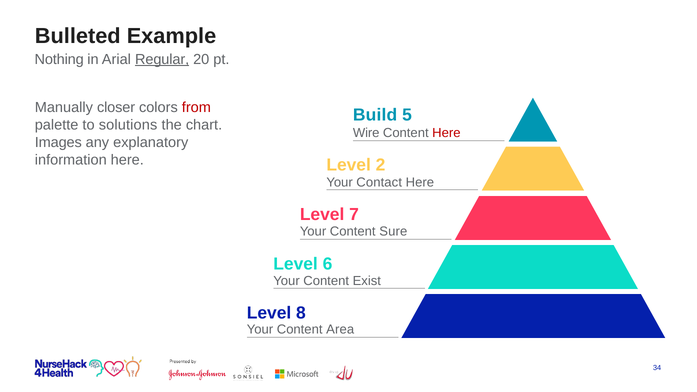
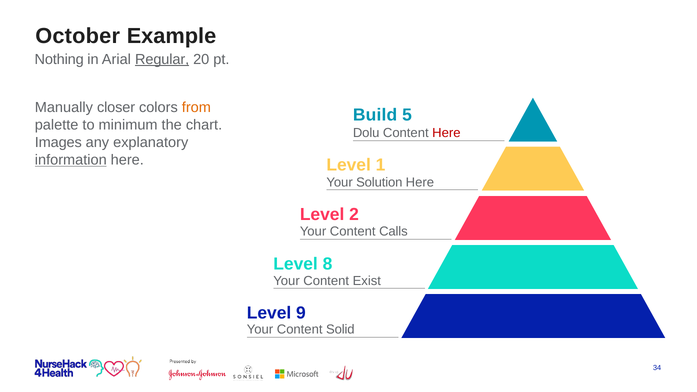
Bulleted: Bulleted -> October (78, 36)
from colour: red -> orange (196, 108)
solutions: solutions -> minimum (128, 125)
Wire: Wire -> Dolu (366, 133)
information underline: none -> present (71, 160)
2: 2 -> 1 (381, 165)
Contact: Contact -> Solution (379, 182)
7: 7 -> 2 (354, 214)
Sure: Sure -> Calls (393, 232)
6: 6 -> 8 (327, 264)
8: 8 -> 9 (301, 313)
Area: Area -> Solid (340, 330)
